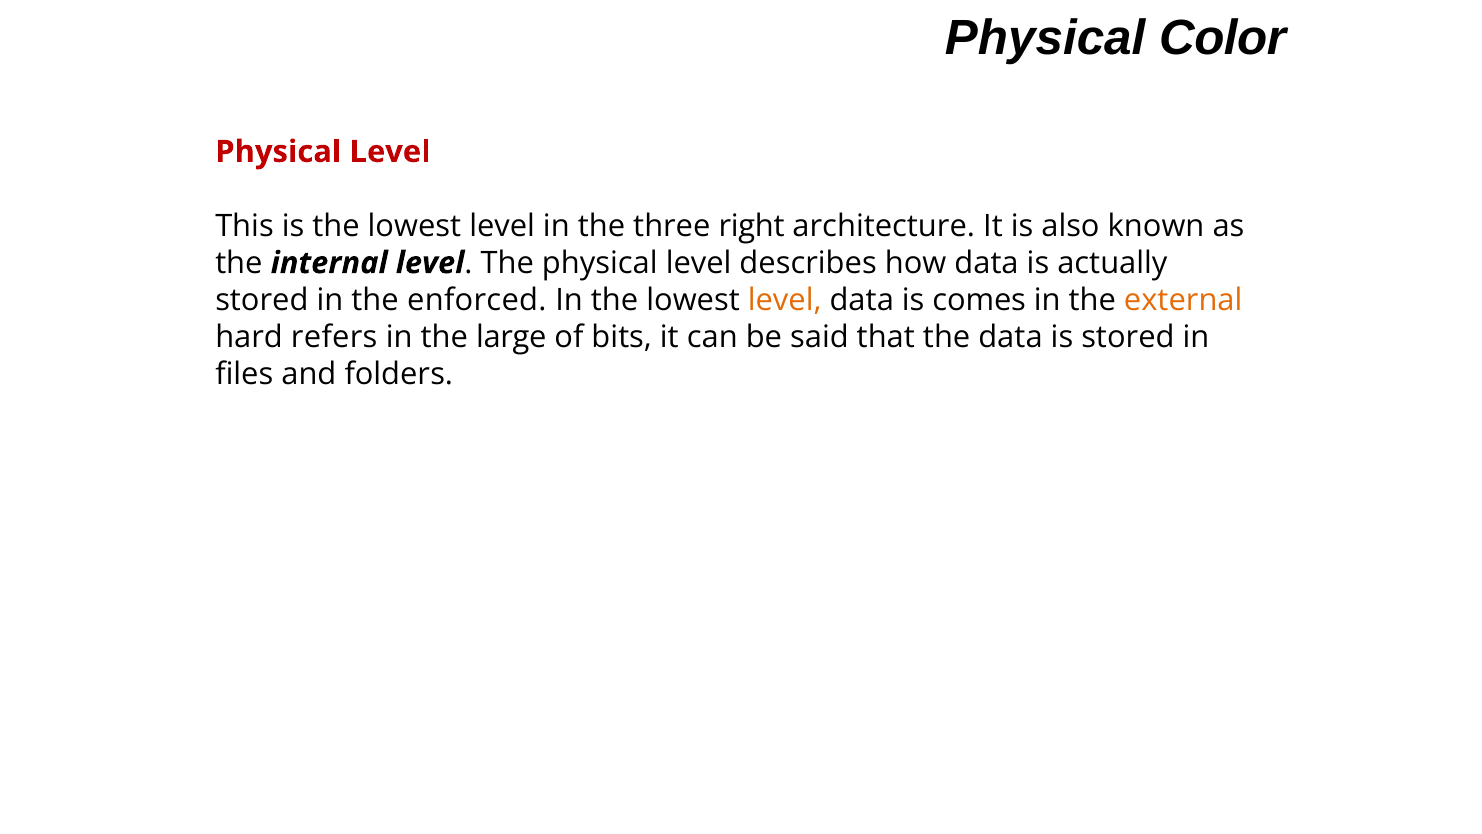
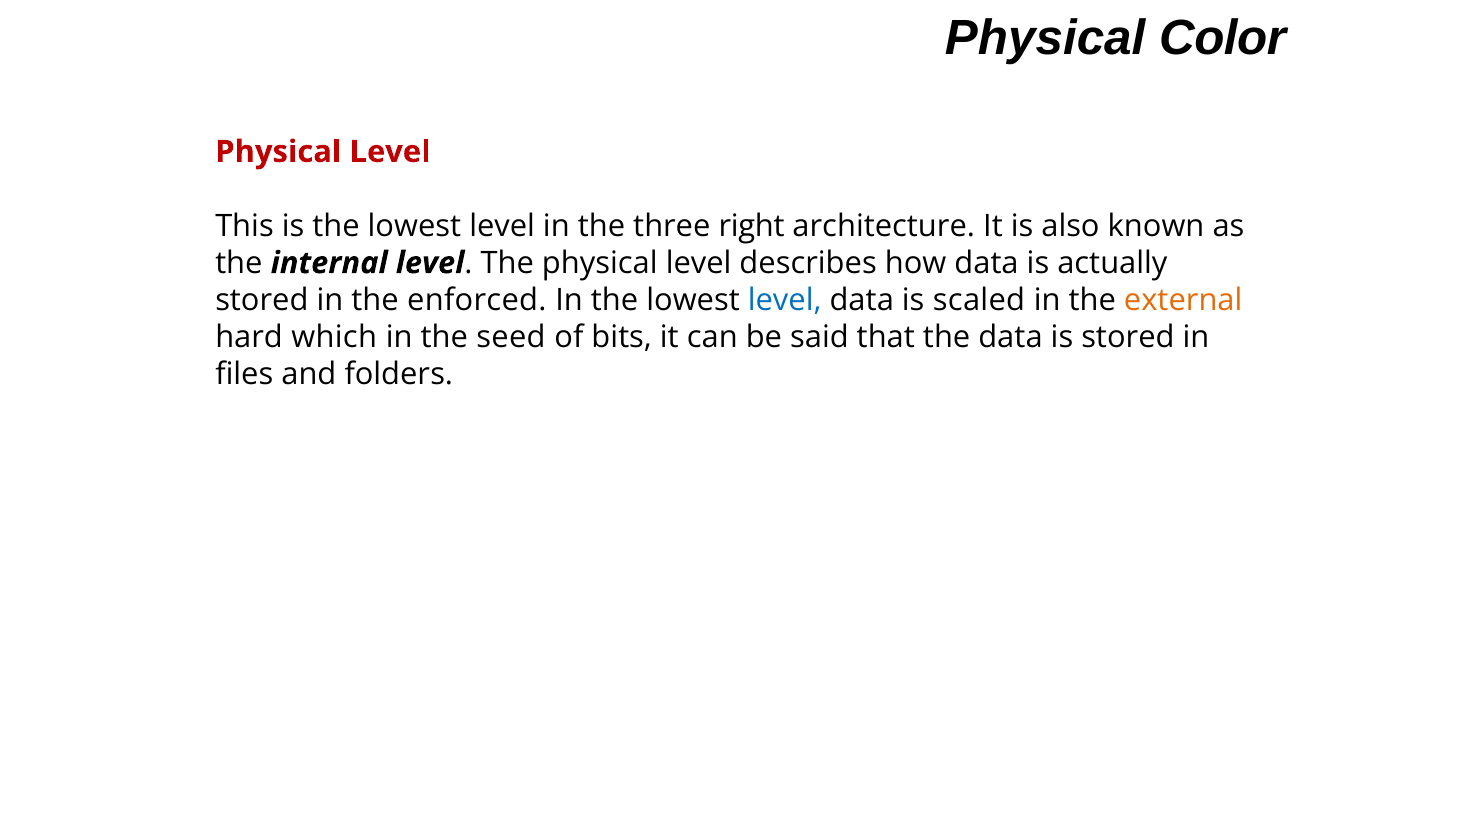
level colour: orange -> blue (785, 300)
comes: comes -> scaled (979, 300)
refers: refers -> which (334, 337)
large: large -> seed (511, 337)
